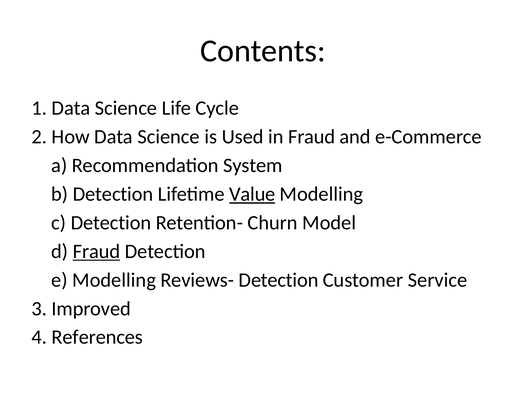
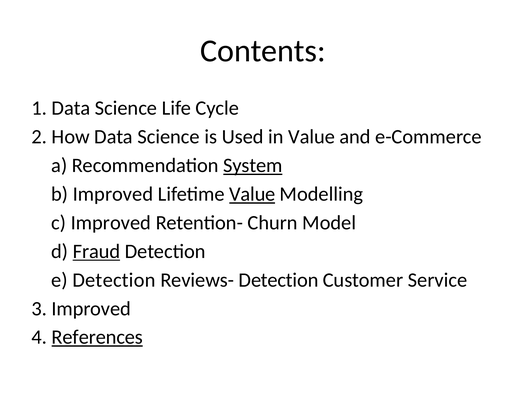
in Fraud: Fraud -> Value (312, 137)
System underline: none -> present (253, 166)
b Detection: Detection -> Improved (113, 194)
c Detection: Detection -> Improved (111, 223)
e Modelling: Modelling -> Detection (114, 280)
References underline: none -> present (97, 338)
